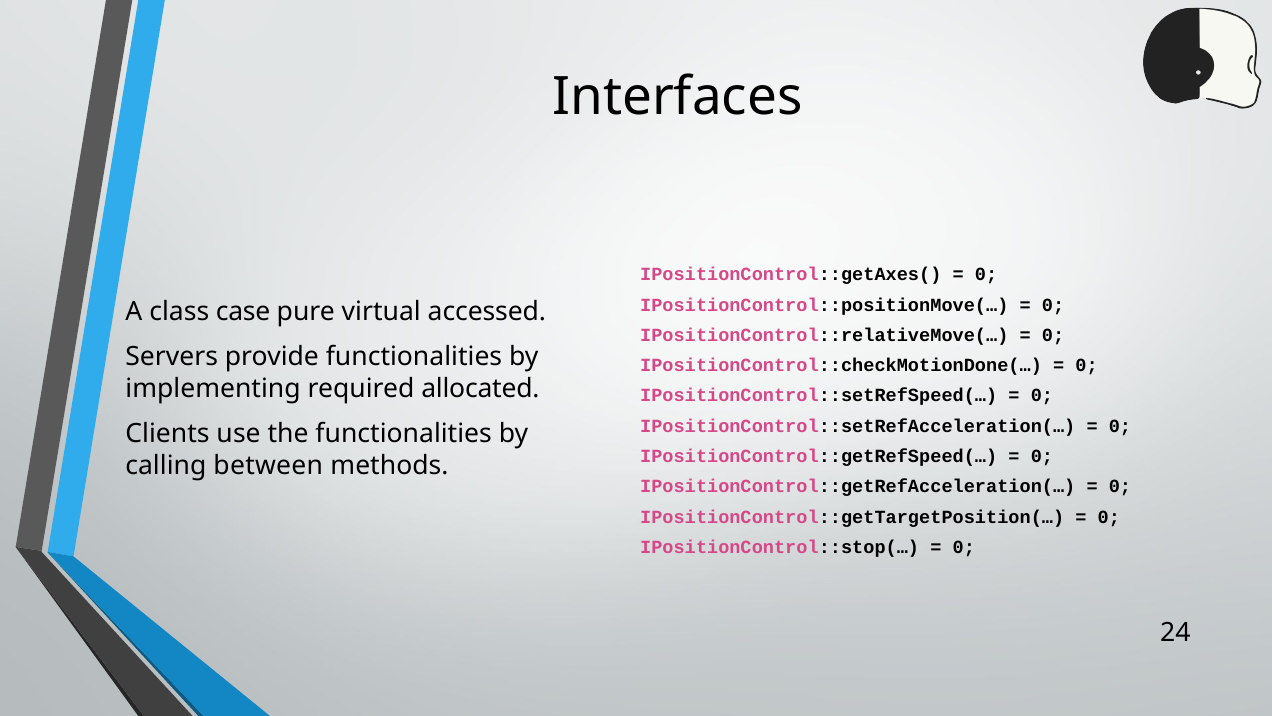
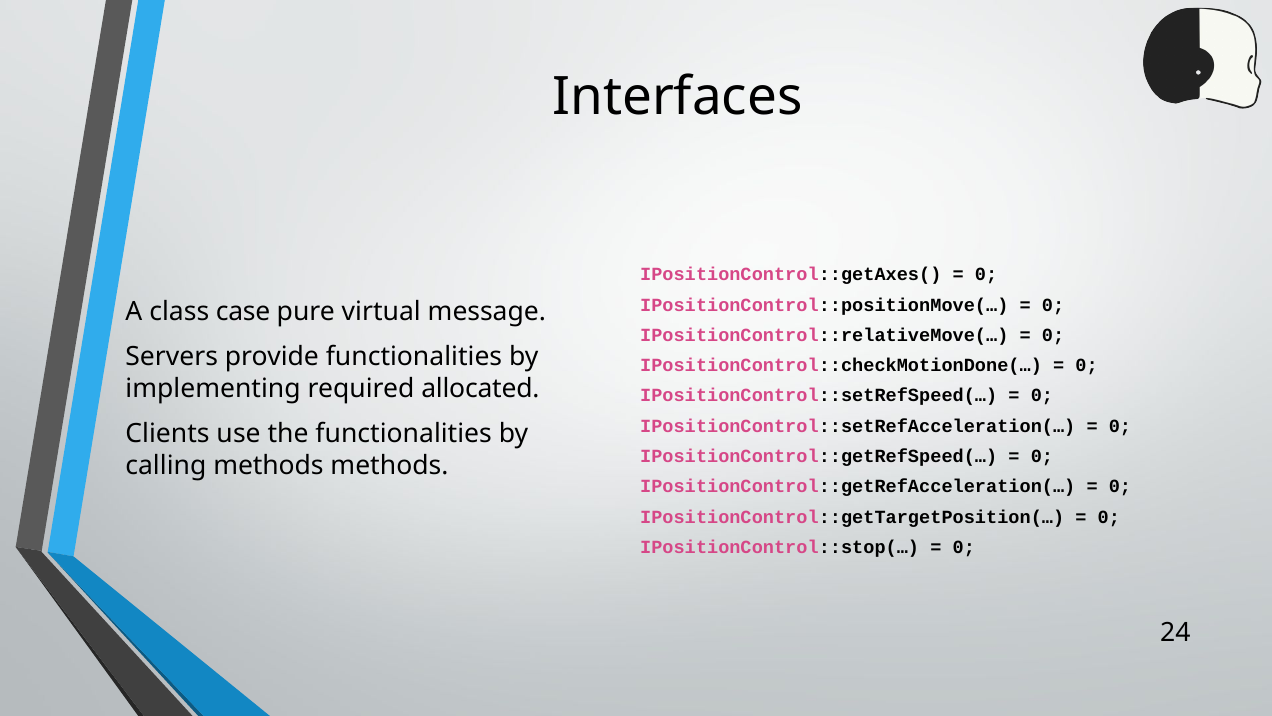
accessed: accessed -> message (487, 312)
calling between: between -> methods (268, 466)
